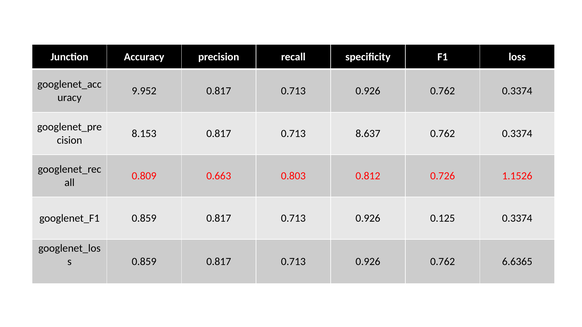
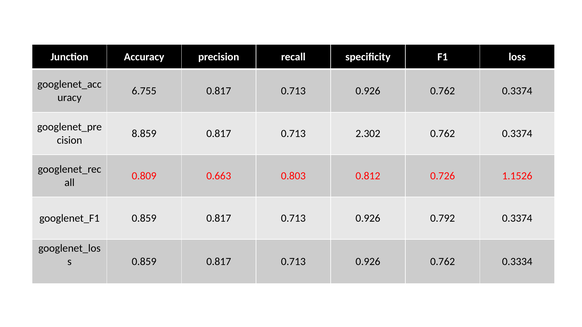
9.952: 9.952 -> 6.755 (144, 91)
8.153: 8.153 -> 8.859 (144, 134)
8.637: 8.637 -> 2.302 (368, 134)
0.125: 0.125 -> 0.792 (443, 219)
6.6365: 6.6365 -> 0.3334 (517, 262)
